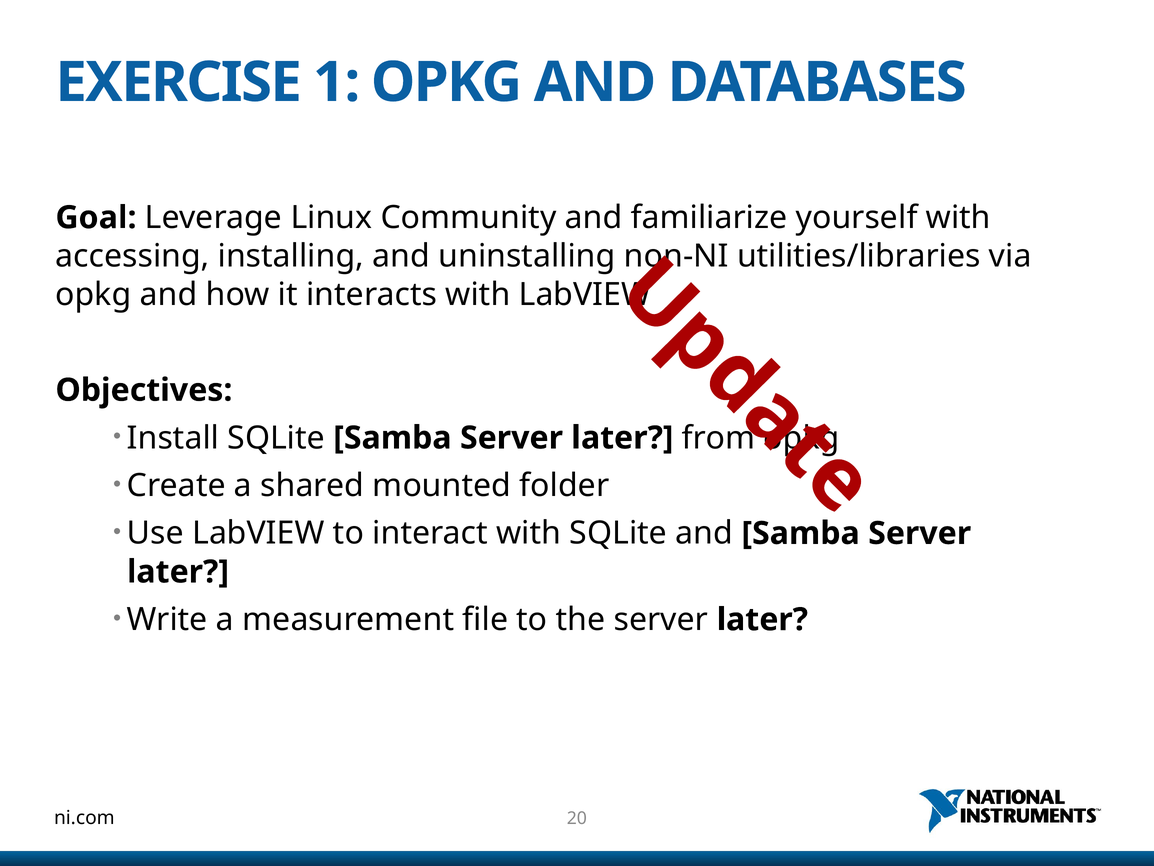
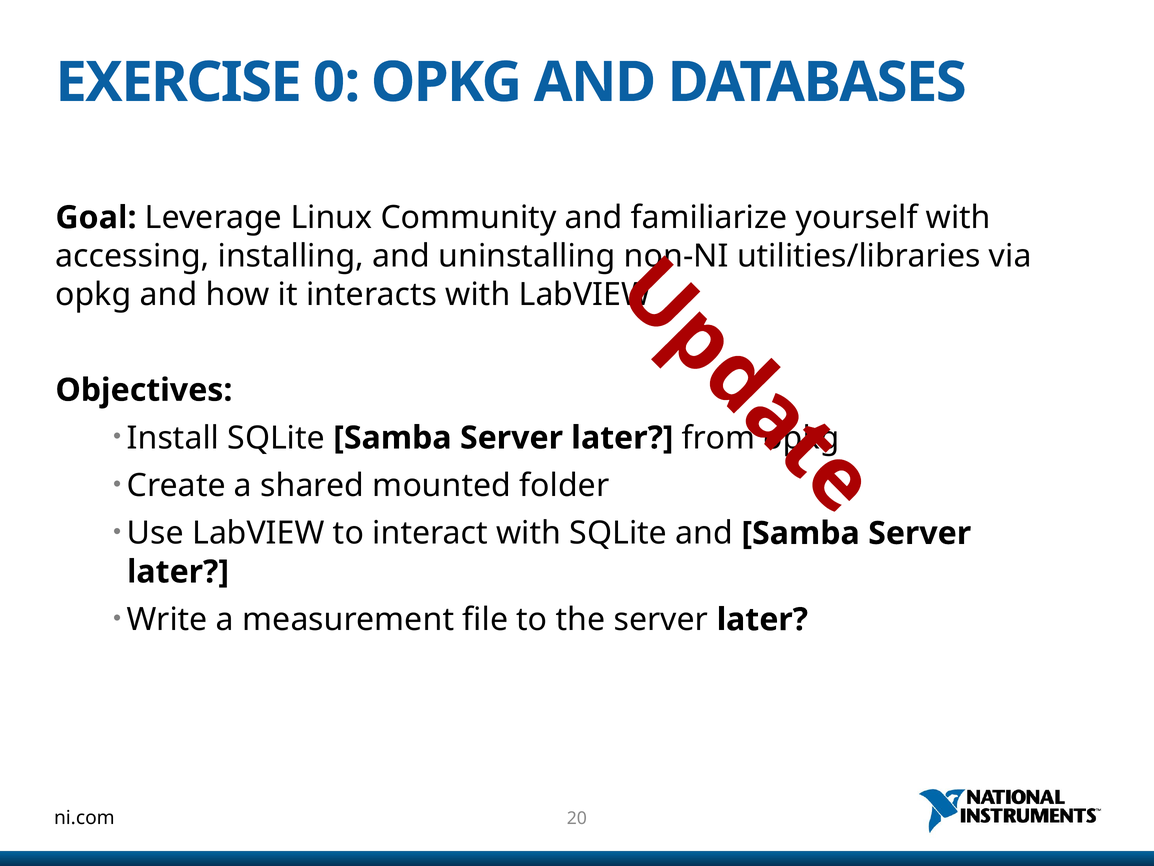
1: 1 -> 0 (337, 82)
